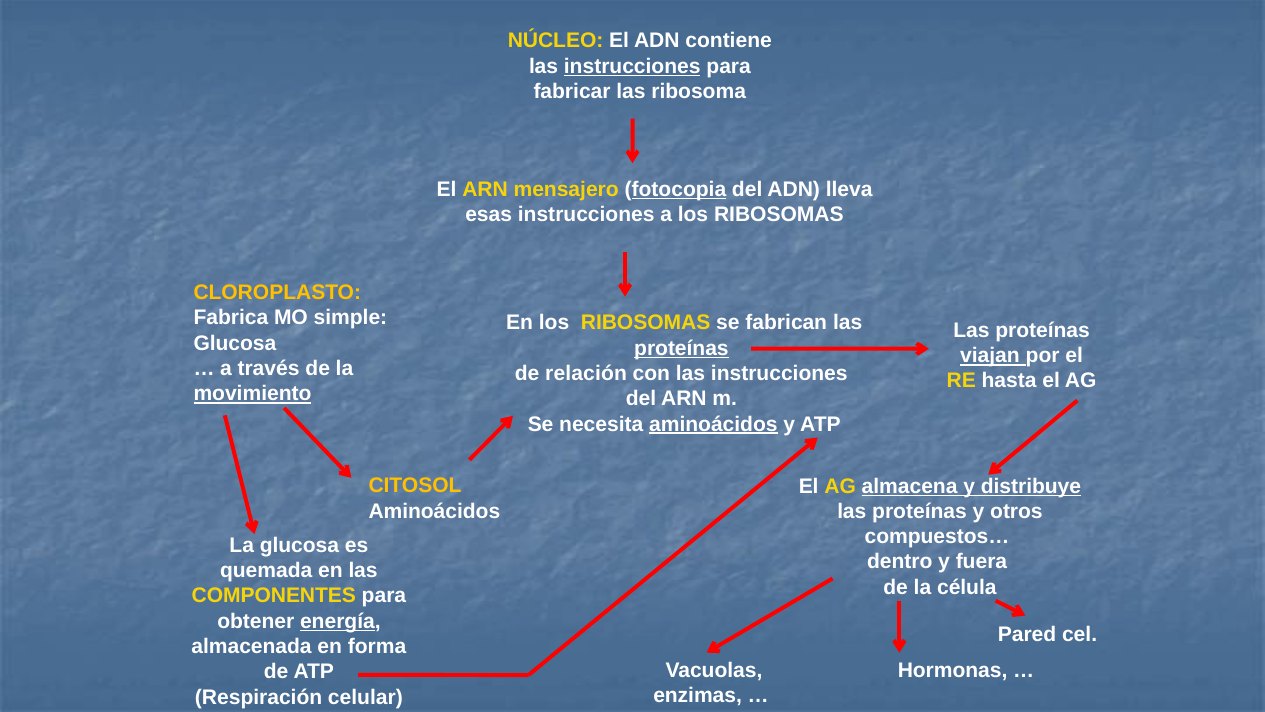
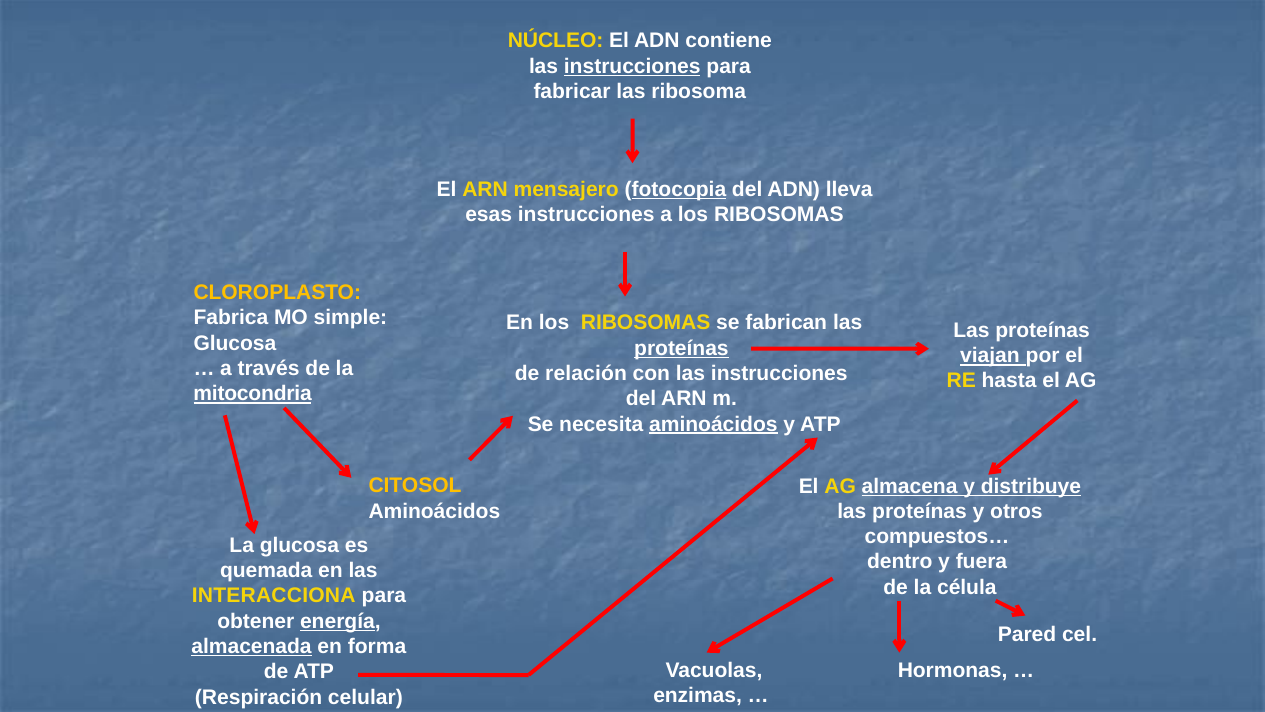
movimiento: movimiento -> mitocondria (253, 393)
COMPONENTES: COMPONENTES -> INTERACCIONA (274, 596)
almacenada underline: none -> present (252, 646)
